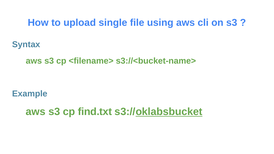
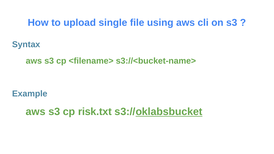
find.txt: find.txt -> risk.txt (95, 112)
